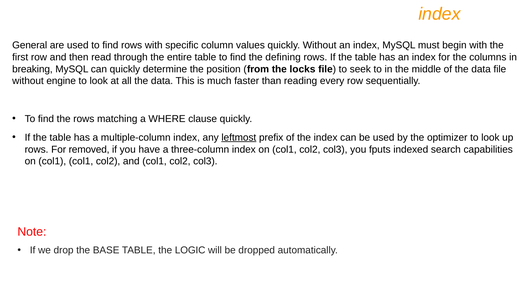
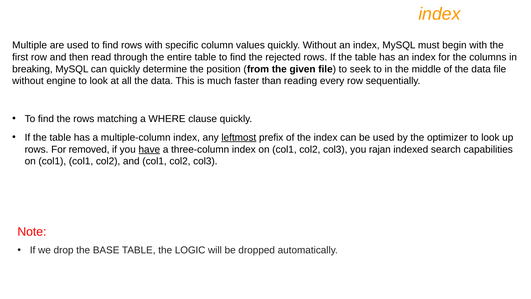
General: General -> Multiple (30, 45)
defining: defining -> rejected (283, 57)
locks: locks -> given (303, 69)
have underline: none -> present (149, 149)
fputs: fputs -> rajan (380, 149)
